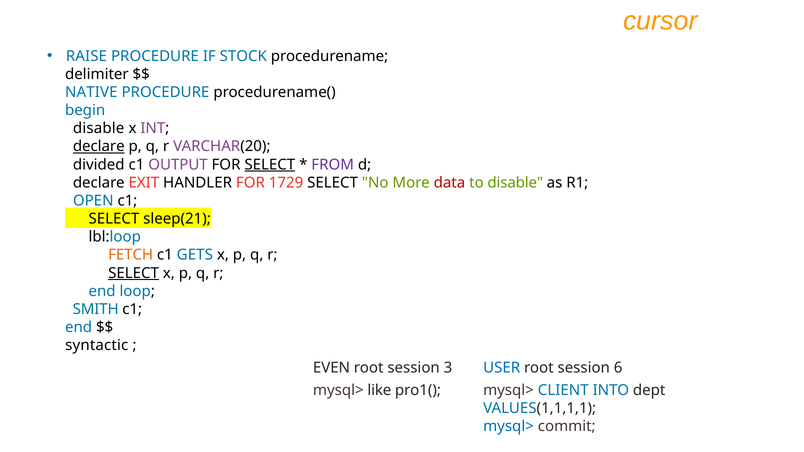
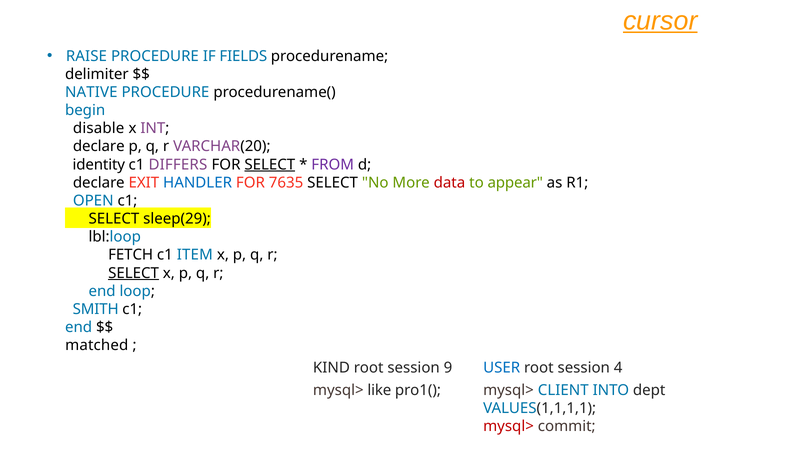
cursor underline: none -> present (660, 21)
STOCK: STOCK -> FIELDS (243, 56)
declare underline: present -> none (99, 147)
divided: divided -> identity (99, 165)
OUTPUT: OUTPUT -> DIFFERS (178, 165)
HANDLER colour: black -> blue (198, 183)
1729: 1729 -> 7635 (286, 183)
to disable: disable -> appear (515, 183)
sleep(21: sleep(21 -> sleep(29 (177, 219)
FETCH colour: orange -> black (131, 255)
GETS: GETS -> ITEM (195, 255)
syntactic: syntactic -> matched (97, 346)
EVEN: EVEN -> KIND (331, 368)
3: 3 -> 9 (448, 368)
6: 6 -> 4 (618, 368)
mysql> colour: blue -> red (509, 426)
